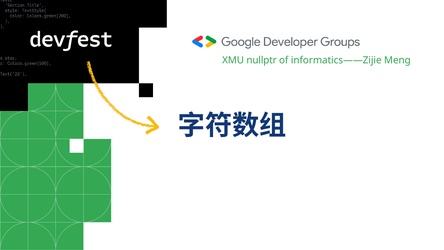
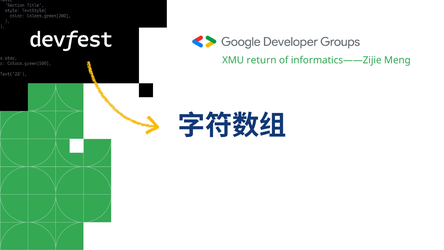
nullptr: nullptr -> return (262, 60)
